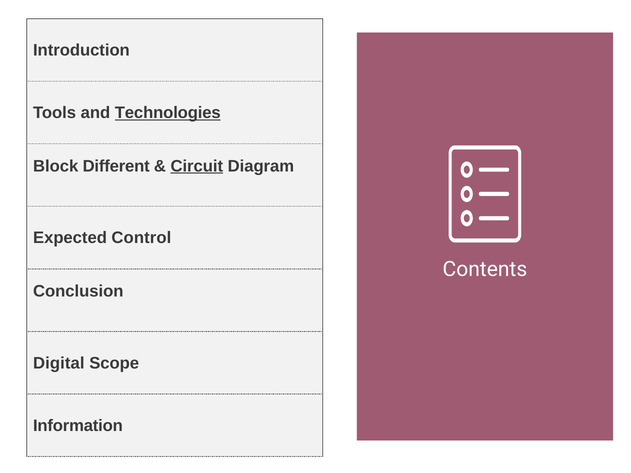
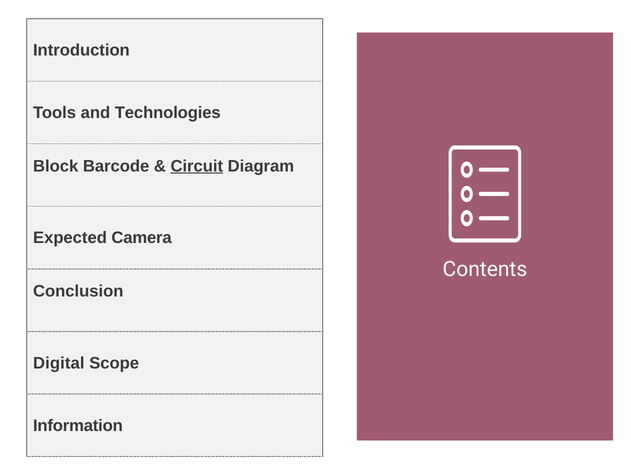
Technologies underline: present -> none (168, 113)
Different: Different -> Barcode (116, 166)
Control: Control -> Camera (142, 238)
